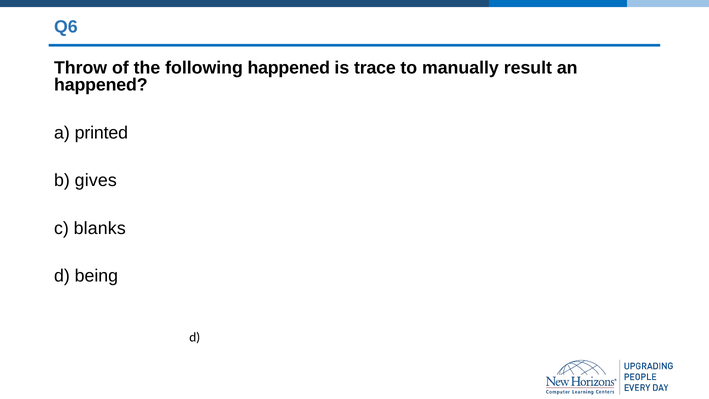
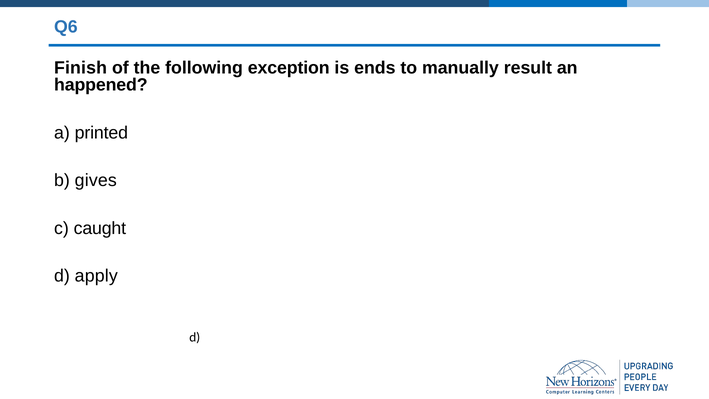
Throw: Throw -> Finish (81, 68)
following happened: happened -> exception (289, 68)
trace: trace -> ends (375, 68)
blanks: blanks -> caught (100, 228)
being: being -> apply (96, 276)
